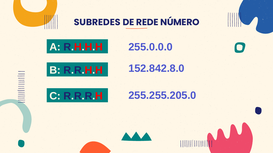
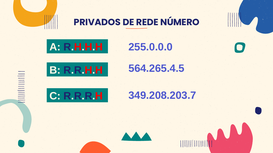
SUBREDES: SUBREDES -> PRIVADOS (97, 22)
152.842.8.0: 152.842.8.0 -> 564.265.4.5 (156, 69)
255.255.205.0: 255.255.205.0 -> 349.208.203.7 (162, 96)
